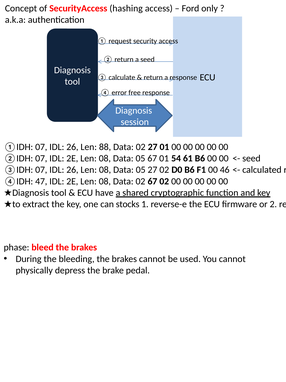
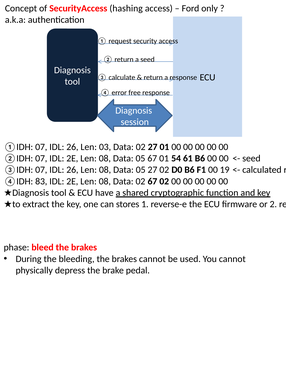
88: 88 -> 03 (105, 147)
46: 46 -> 19 (225, 170)
47: 47 -> 83 (41, 181)
stocks: stocks -> stores (128, 204)
